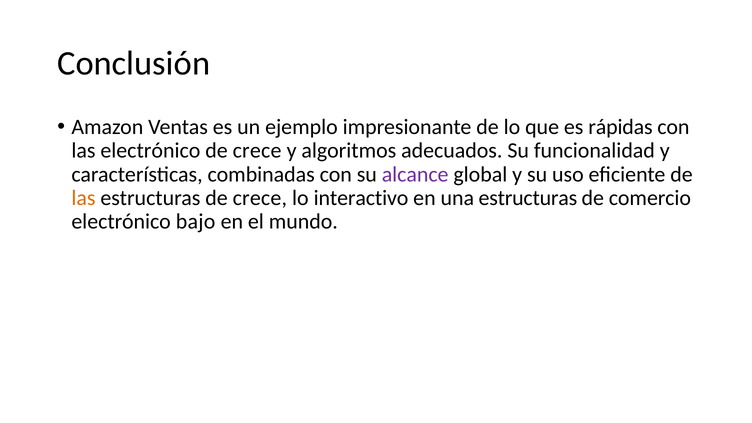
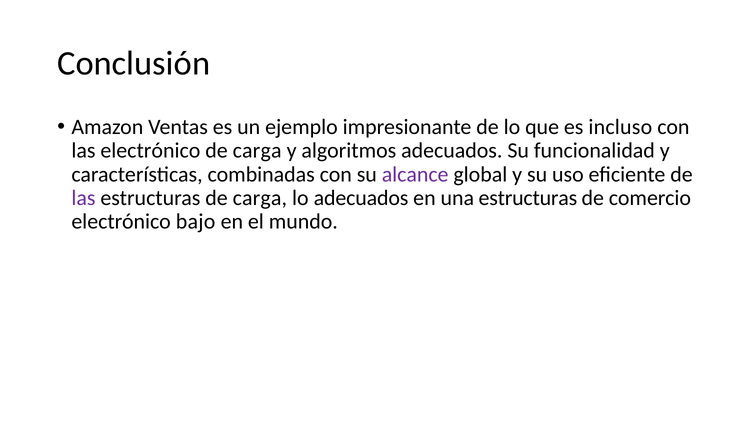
rápidas: rápidas -> incluso (620, 127)
crece: crece -> carga (257, 151)
las colour: orange -> purple (83, 198)
estructuras de crece: crece -> carga (260, 198)
lo interactivo: interactivo -> adecuados (361, 198)
